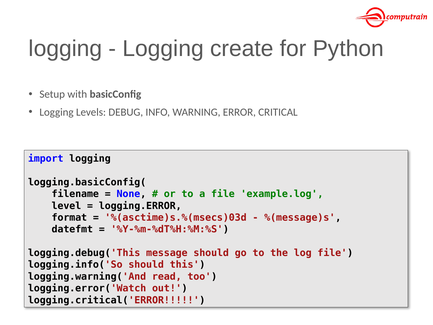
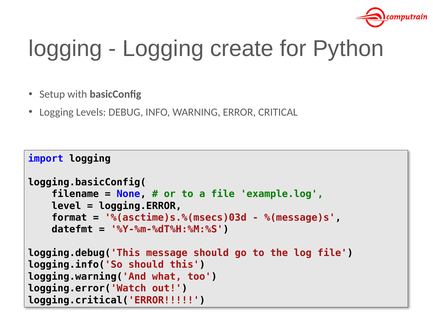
read: read -> what (167, 276)
